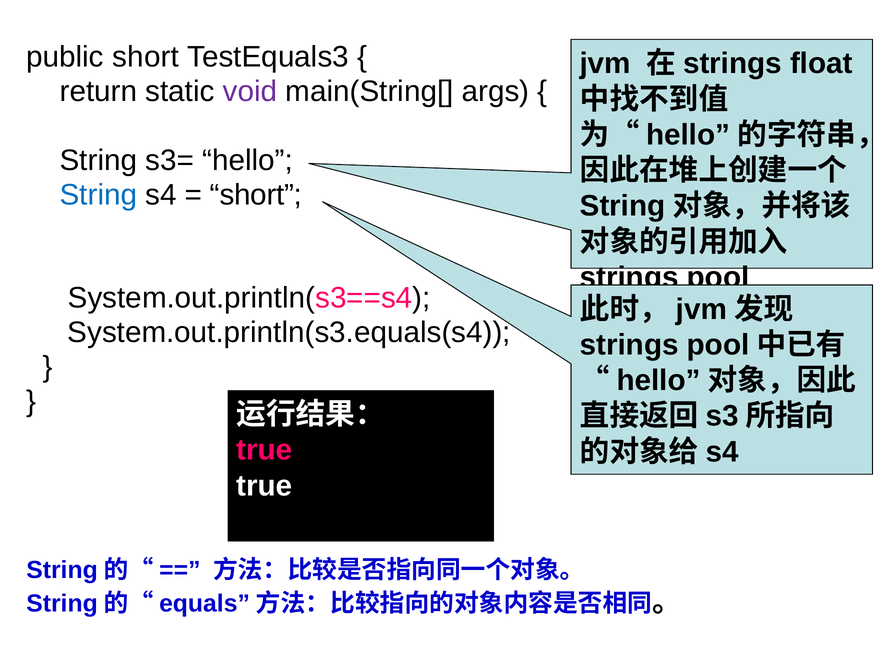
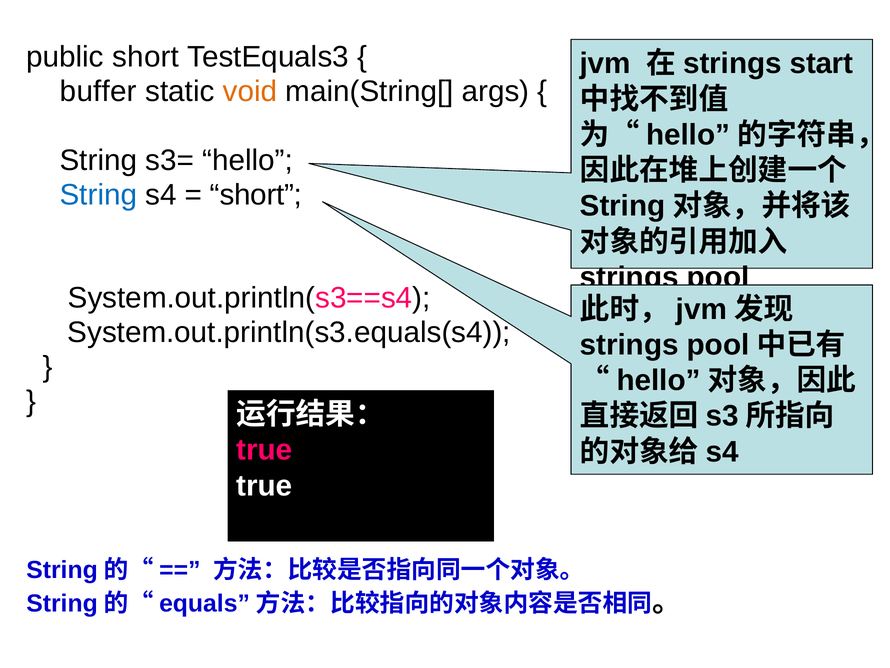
float: float -> start (821, 64)
return: return -> buffer (98, 91)
void colour: purple -> orange (250, 91)
